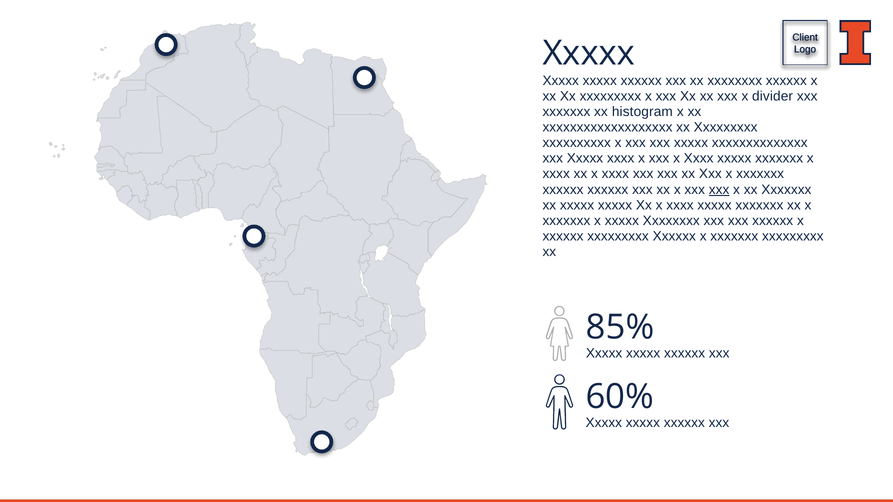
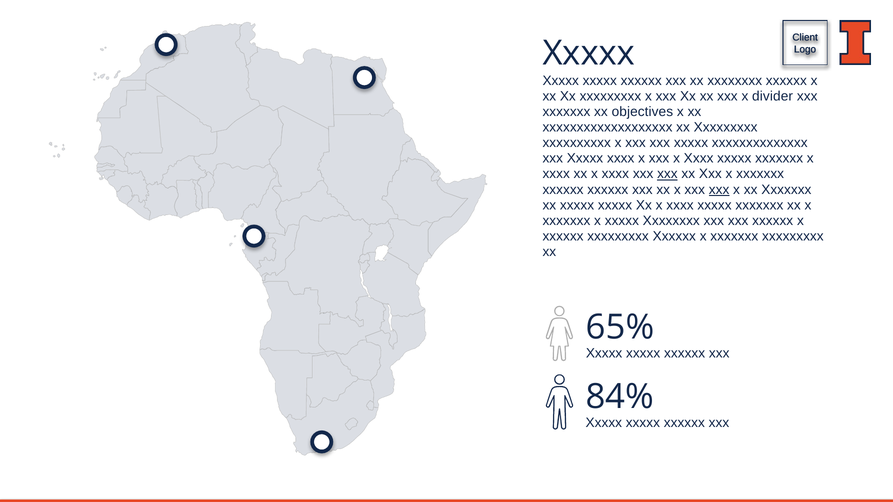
histogram: histogram -> objectives (642, 112)
xxx underline: none -> present (667, 174)
85%: 85% -> 65% (620, 328)
60%: 60% -> 84% (620, 397)
